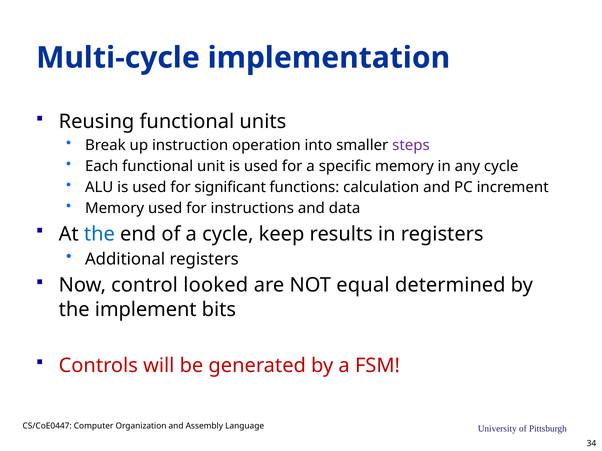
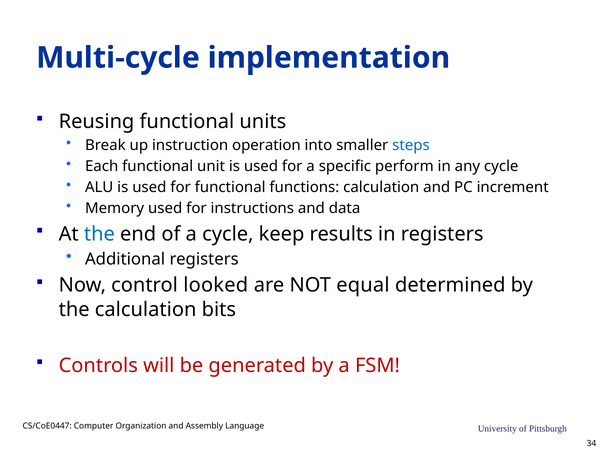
steps colour: purple -> blue (411, 146)
specific memory: memory -> perform (404, 167)
for significant: significant -> functional (230, 188)
the implement: implement -> calculation (146, 310)
